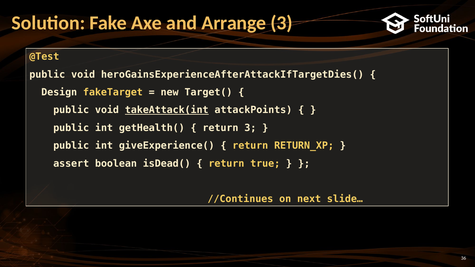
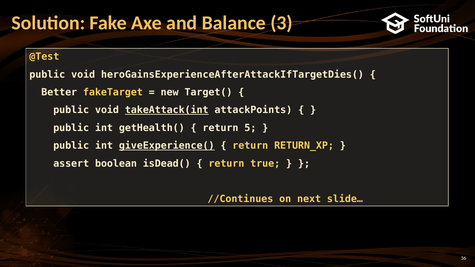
Arrange: Arrange -> Balance (234, 23)
Design: Design -> Better (59, 92)
return 3: 3 -> 5 (250, 128)
giveExperience( underline: none -> present (167, 146)
